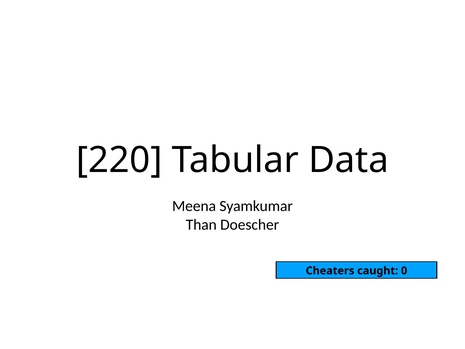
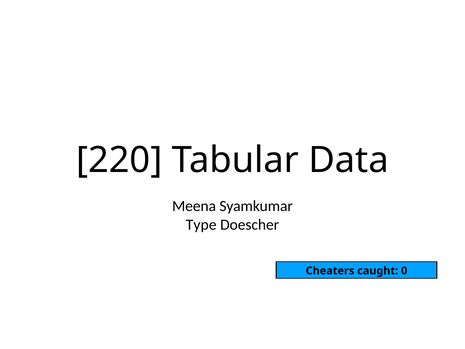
Than: Than -> Type (201, 225)
